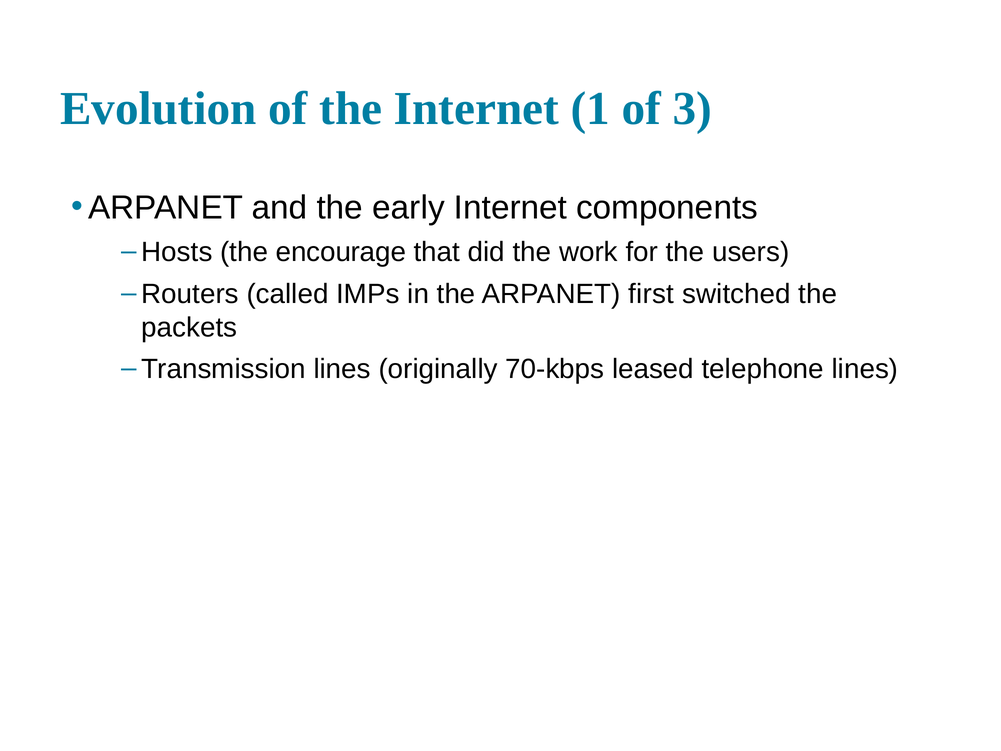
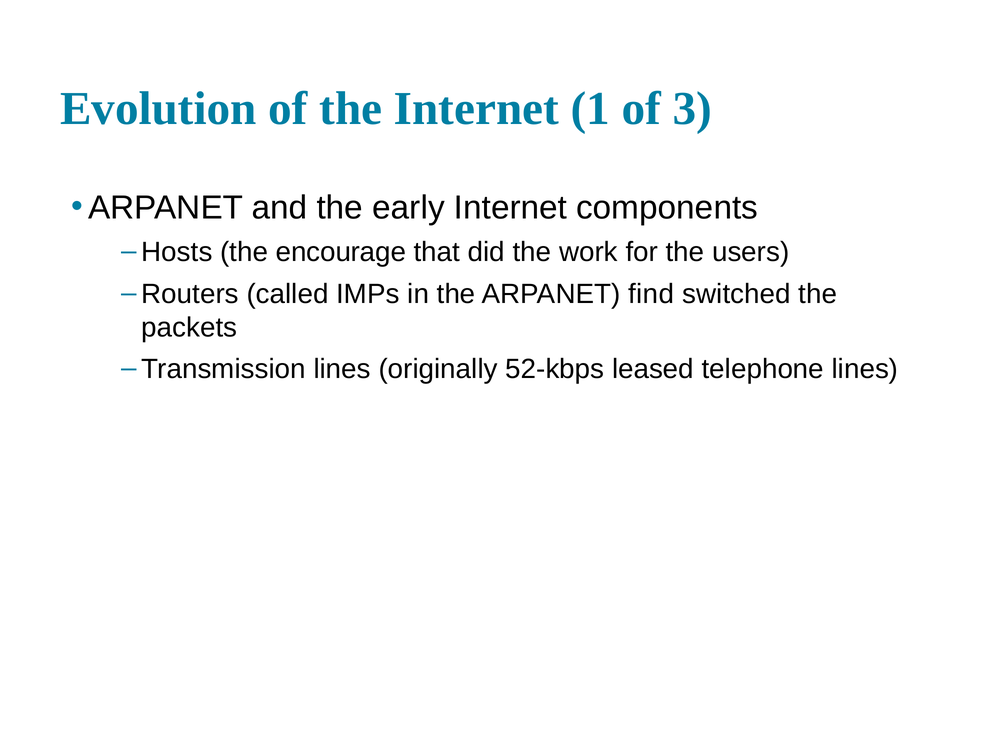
first: first -> find (651, 294)
70-kbps: 70-kbps -> 52-kbps (555, 369)
